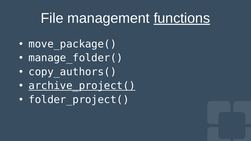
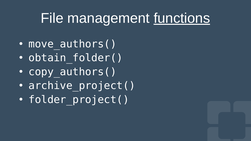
move_package(: move_package( -> move_authors( (73, 44)
manage_folder(: manage_folder( -> obtain_folder( (76, 58)
archive_project( underline: present -> none (82, 86)
